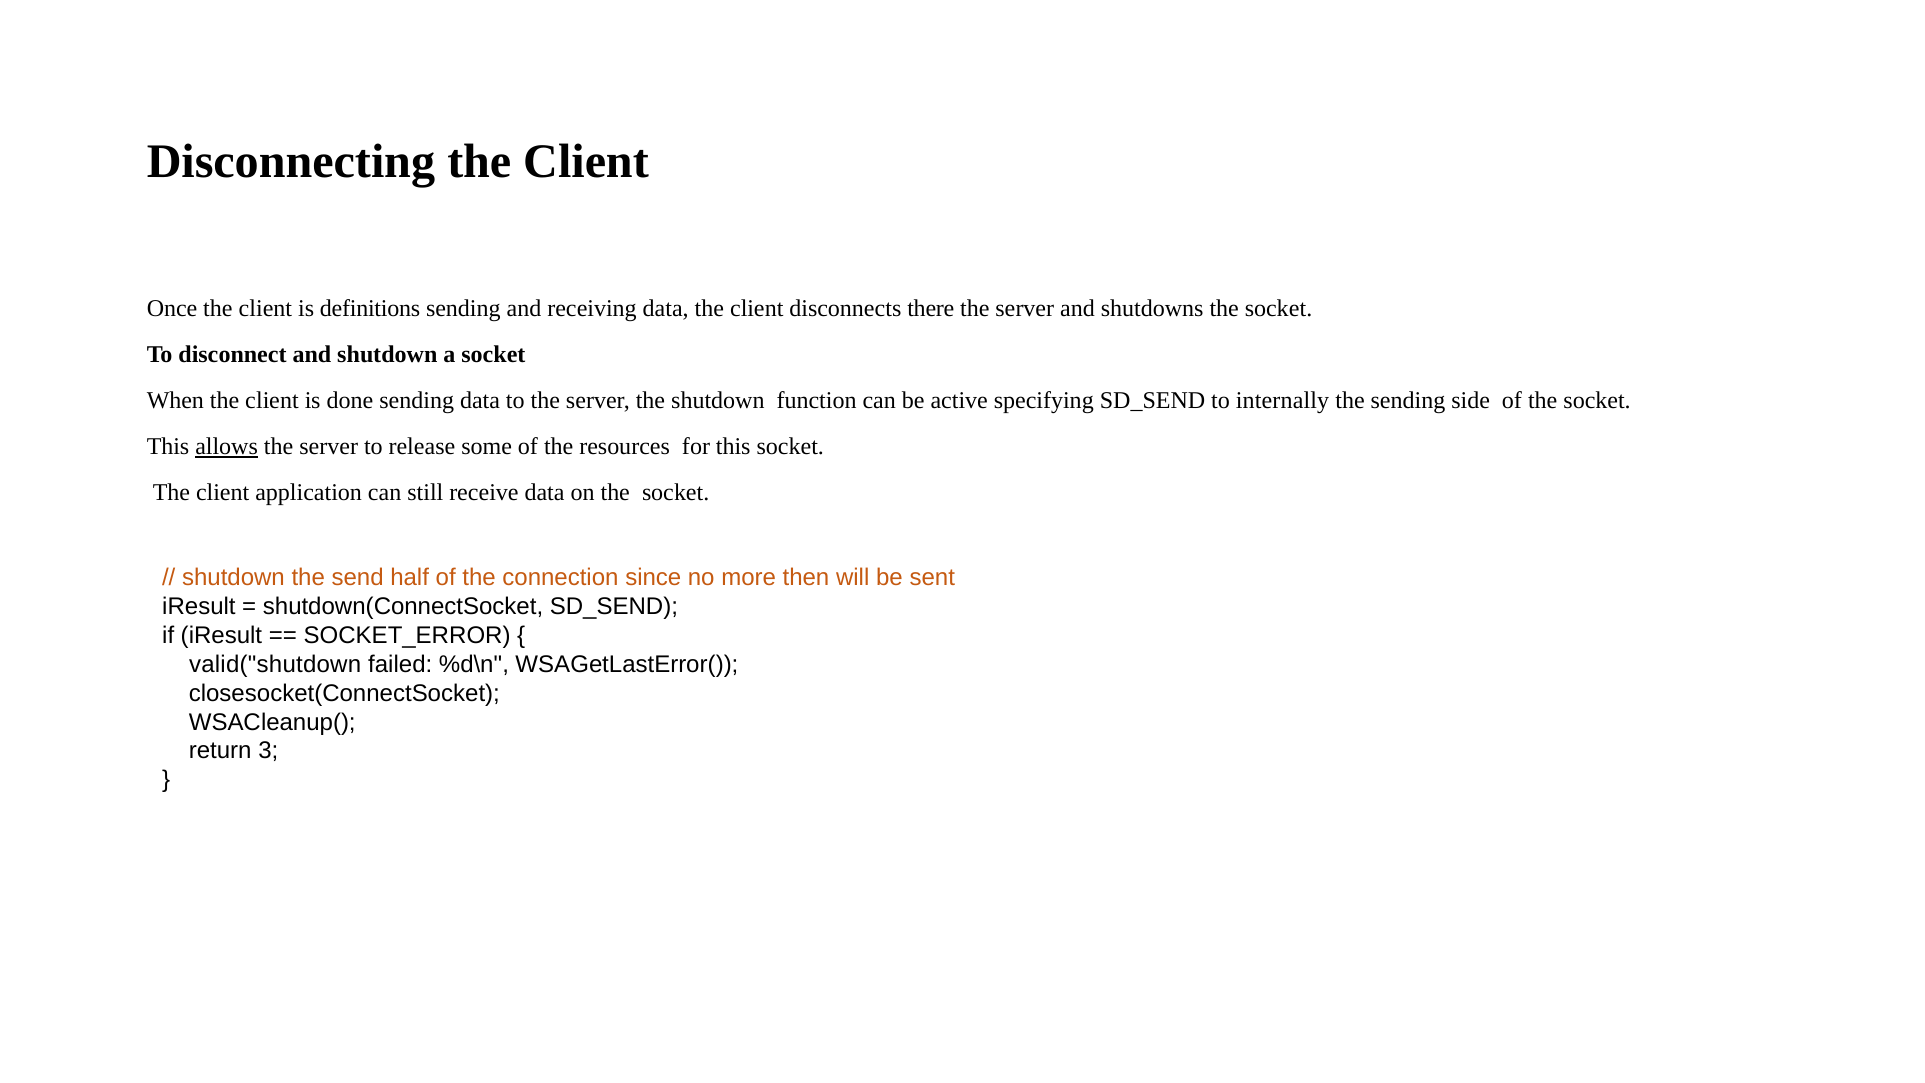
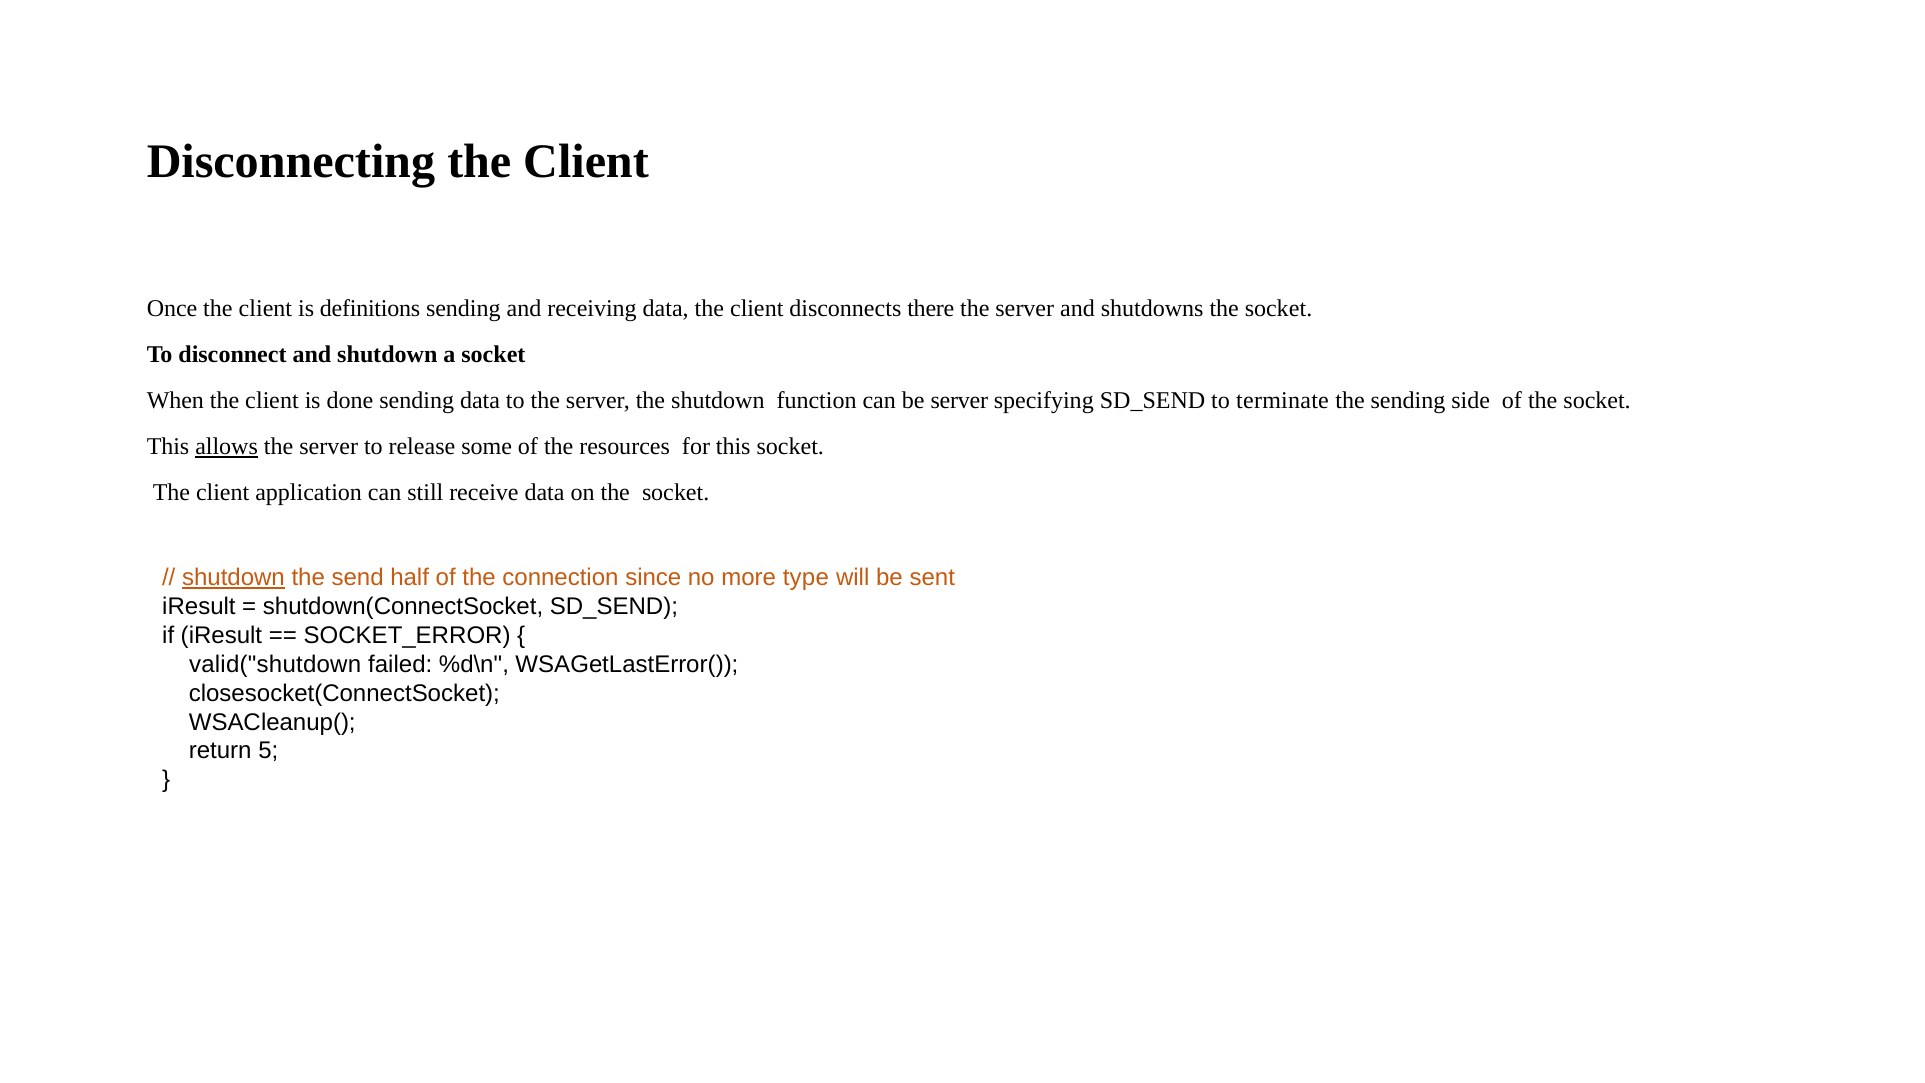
be active: active -> server (959, 400)
internally: internally -> terminate (1283, 400)
shutdown underline: none -> present (233, 578)
then: then -> type (806, 578)
3: 3 -> 5 (268, 751)
